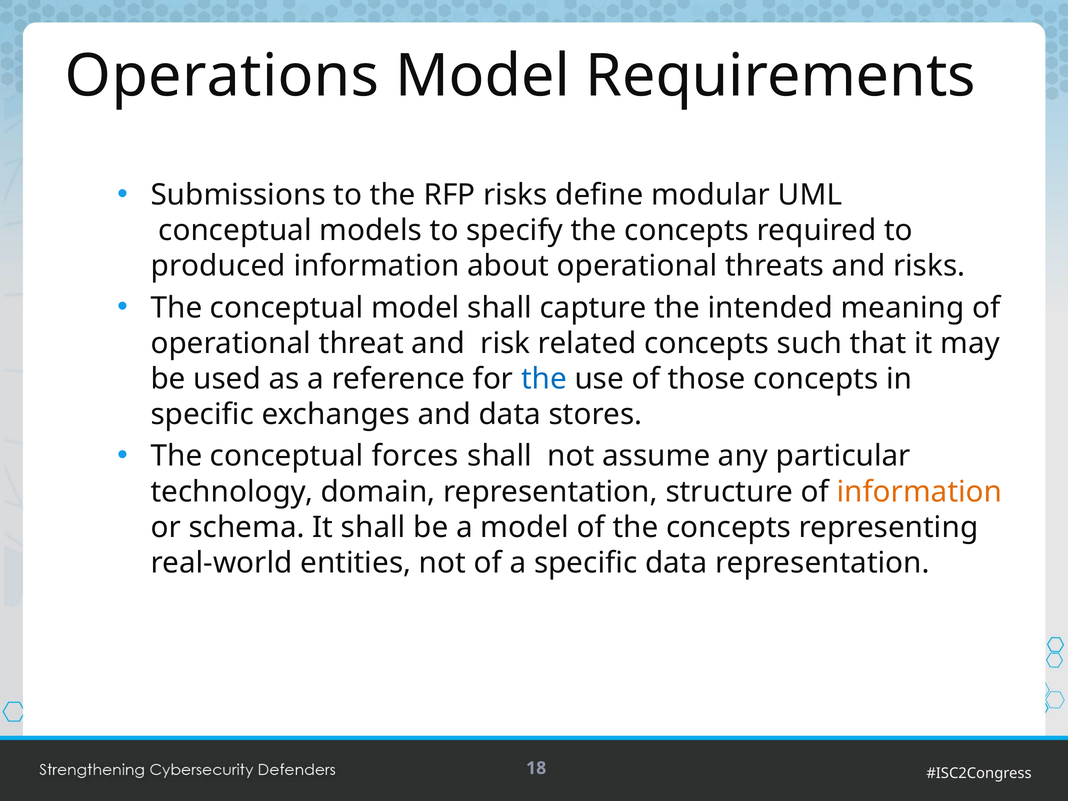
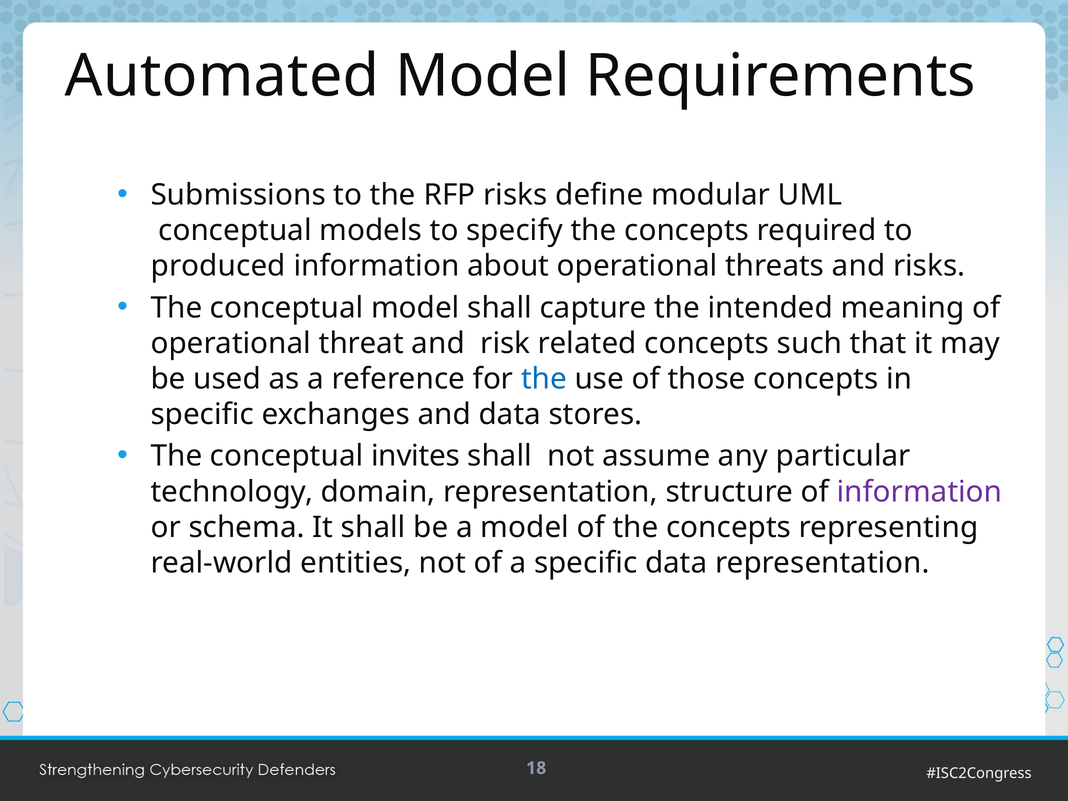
Operations: Operations -> Automated (222, 76)
forces: forces -> invites (415, 456)
information colour: orange -> purple (919, 492)
